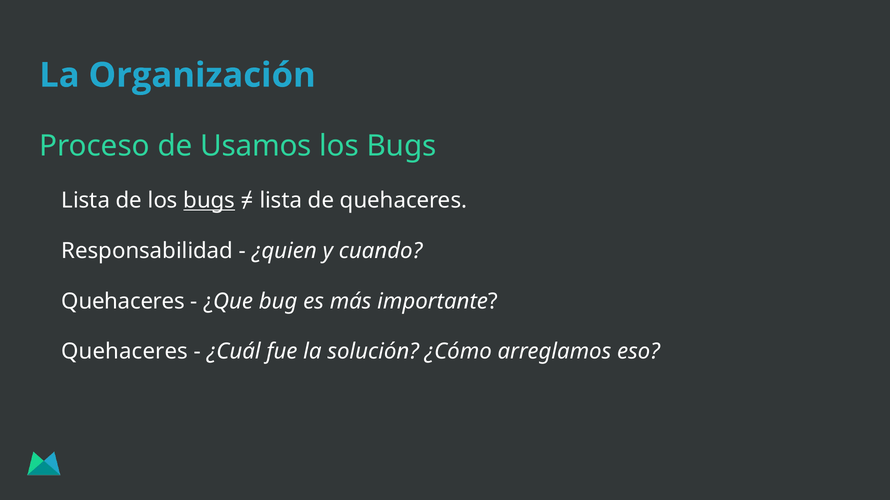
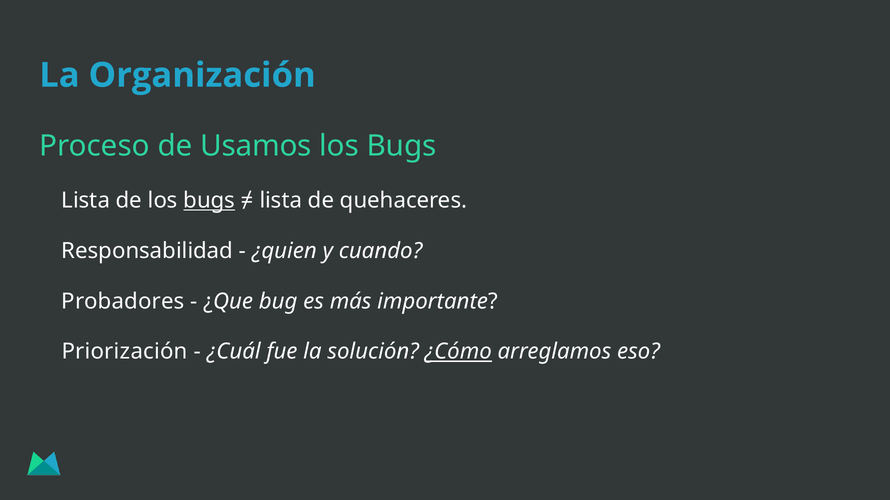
Quehaceres: Quehaceres -> Probadores (123, 302)
Quehaceres: Quehaceres -> Priorización (125, 352)
¿Cómo underline: none -> present (458, 352)
